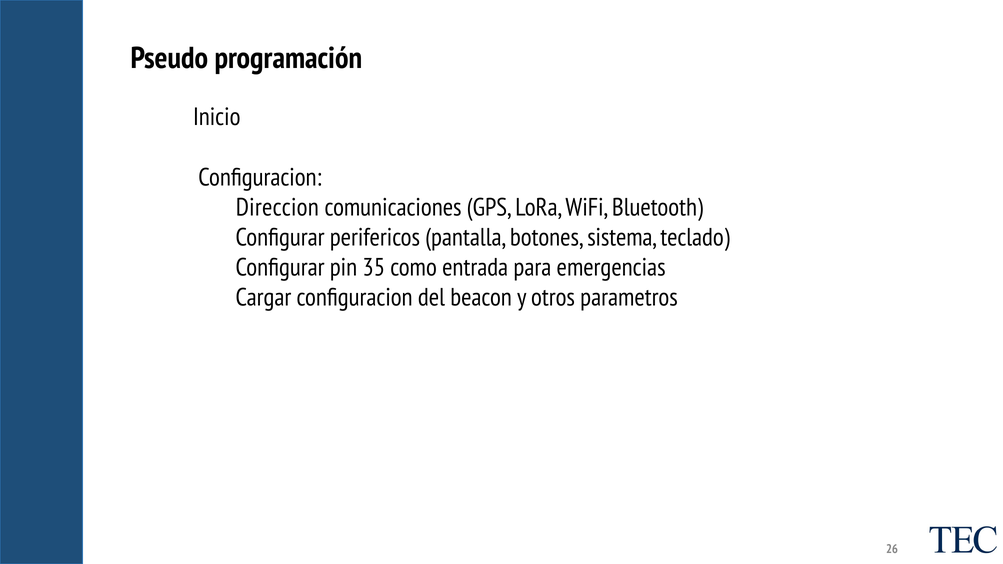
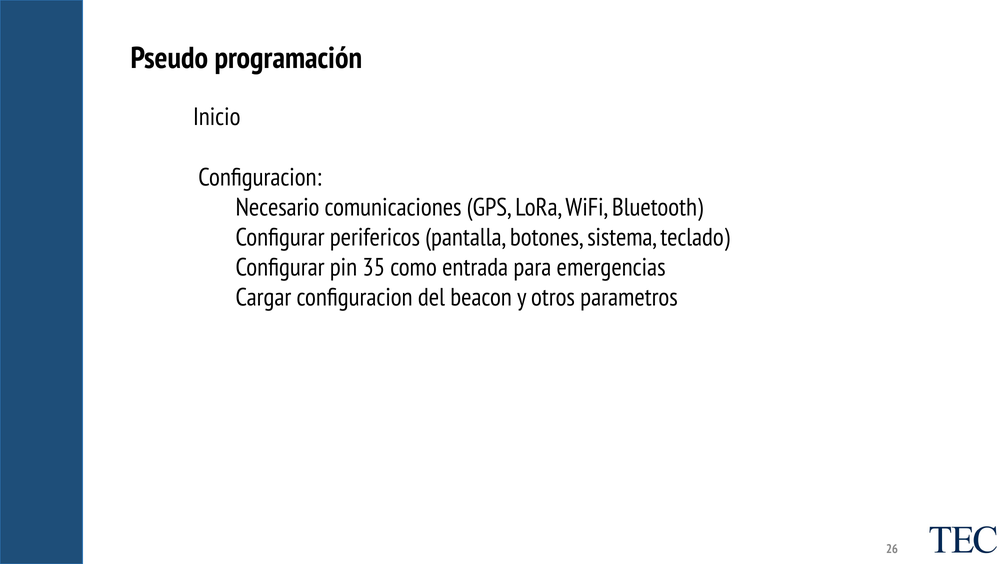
Direccion: Direccion -> Necesario (278, 207)
